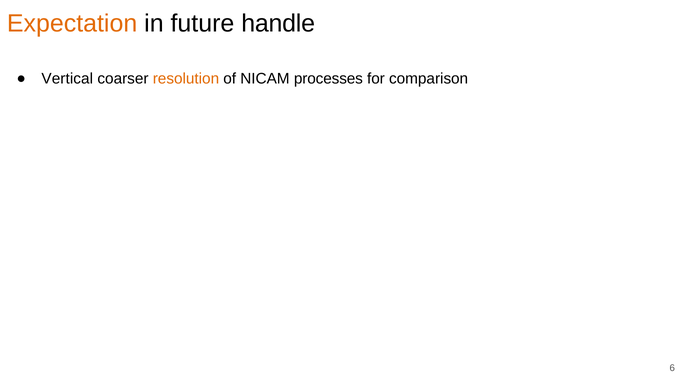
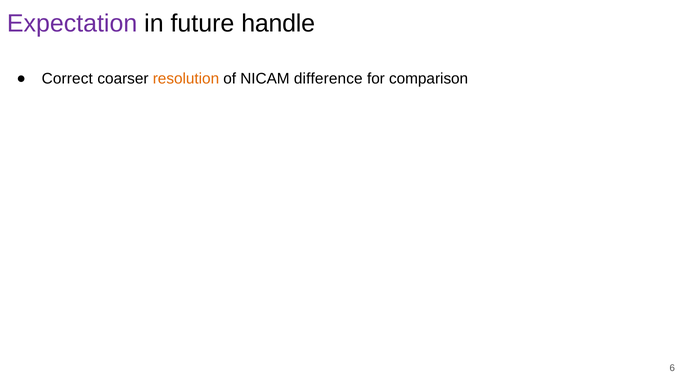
Expectation colour: orange -> purple (72, 24)
Vertical: Vertical -> Correct (67, 79)
processes: processes -> difference (328, 79)
